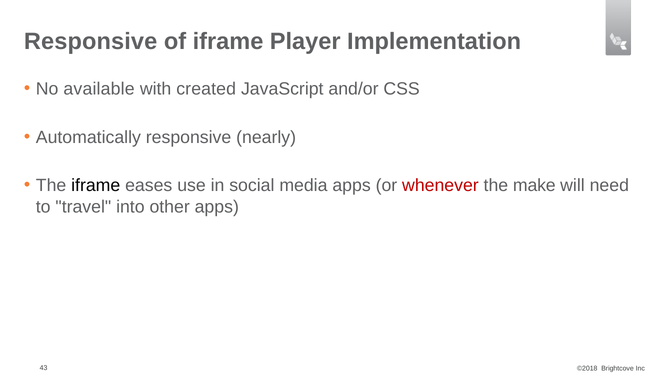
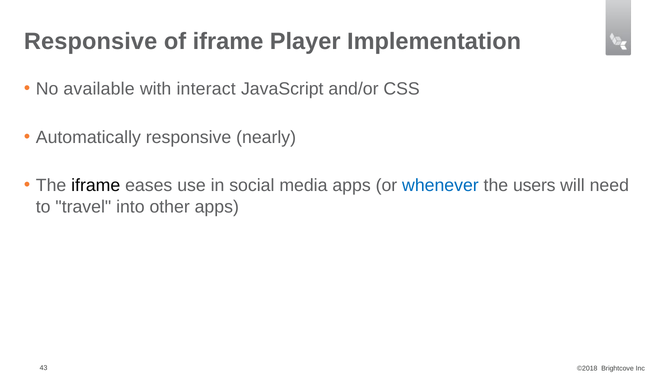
created: created -> interact (206, 89)
whenever colour: red -> blue (440, 185)
make: make -> users (534, 185)
